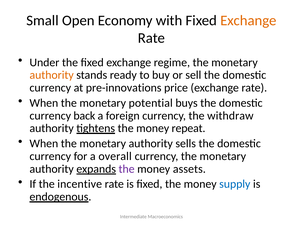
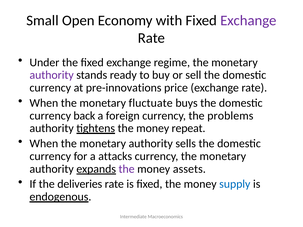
Exchange colour: orange -> purple (248, 20)
authority colour: orange -> purple (52, 75)
potential: potential -> fluctuate (151, 103)
withdraw: withdraw -> problems (230, 116)
overall: overall -> attacks (115, 156)
incentive: incentive -> deliveries (80, 184)
